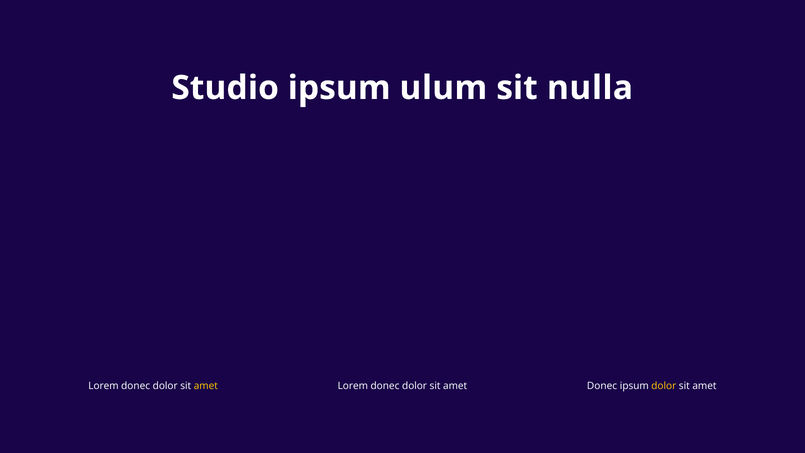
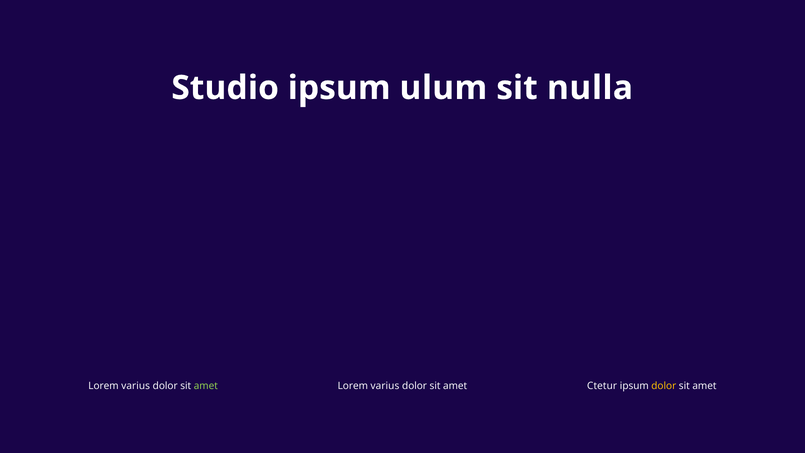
donec: donec -> varius (136, 386)
amet colour: yellow -> light green (206, 386)
donec: donec -> varius (385, 386)
amet Donec: Donec -> Ctetur (602, 386)
